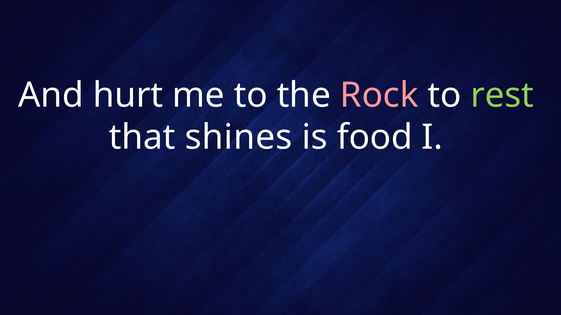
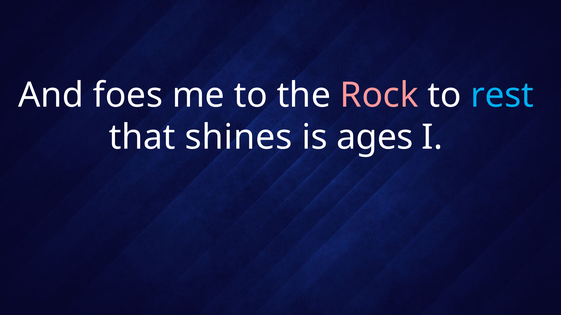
hurt: hurt -> foes (128, 95)
rest colour: light green -> light blue (502, 95)
food: food -> ages (375, 137)
